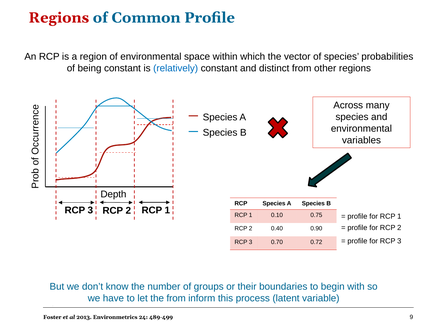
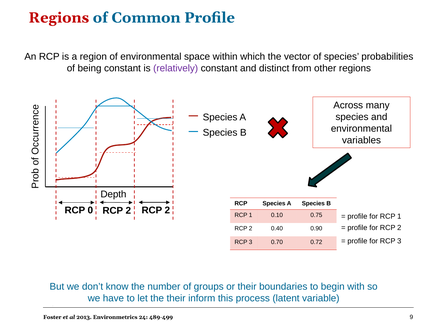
relatively colour: blue -> purple (176, 68)
3: 3 -> 0 (90, 210)
2 RCP 1: 1 -> 2 (167, 211)
the from: from -> their (176, 299)
